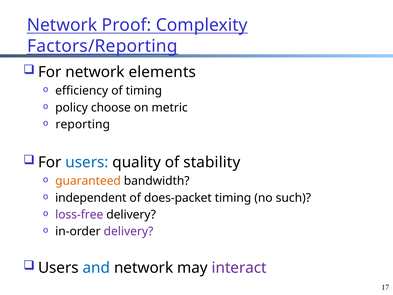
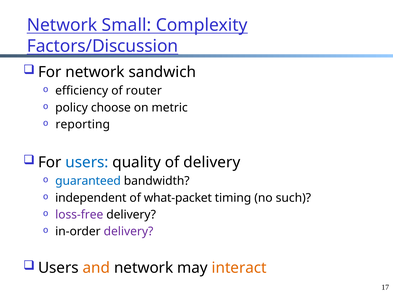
Proof: Proof -> Small (126, 25)
Factors/Reporting: Factors/Reporting -> Factors/Discussion (103, 46)
elements: elements -> sandwich (162, 72)
of timing: timing -> router (144, 91)
of stability: stability -> delivery (212, 162)
guaranteed colour: orange -> blue (88, 181)
does-packet: does-packet -> what-packet (178, 198)
and colour: blue -> orange (96, 268)
interact colour: purple -> orange (239, 268)
